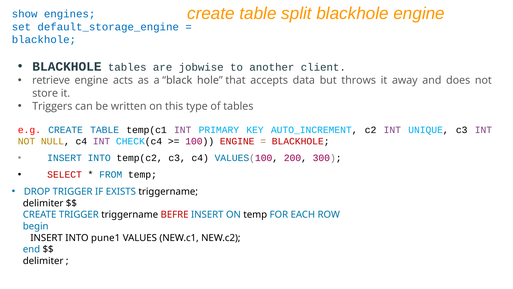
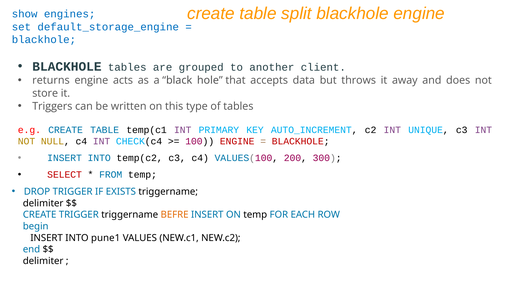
jobwise: jobwise -> grouped (201, 67)
retrieve: retrieve -> returns (51, 80)
BEFRE colour: red -> orange (175, 214)
